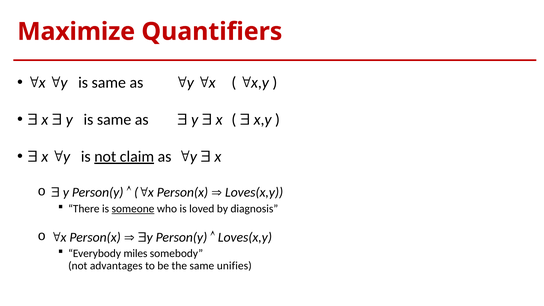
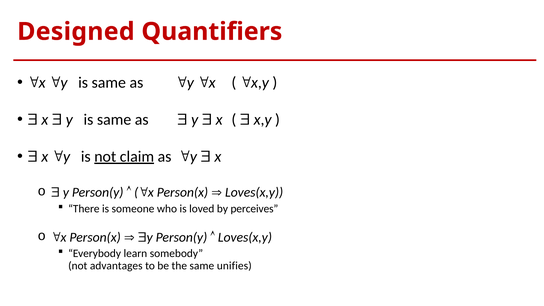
Maximize: Maximize -> Designed (76, 32)
someone underline: present -> none (133, 209)
diagnosis: diagnosis -> perceives (254, 209)
miles: miles -> learn (135, 254)
